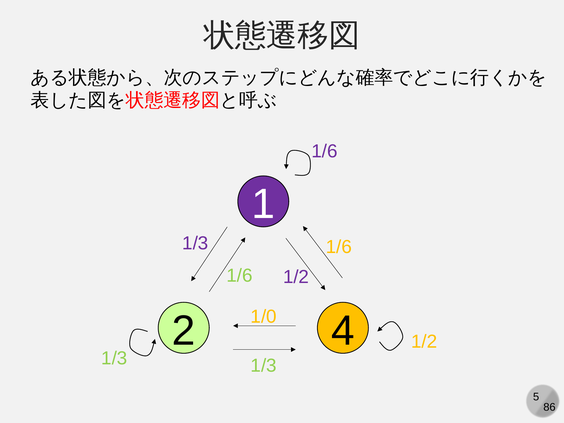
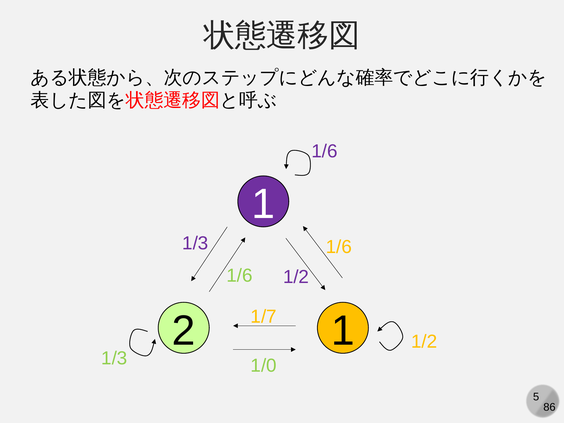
1/0: 1/0 -> 1/7 (264, 317)
2 4: 4 -> 1 (343, 331)
1/3: 1/3 -> 1/0 (264, 366)
